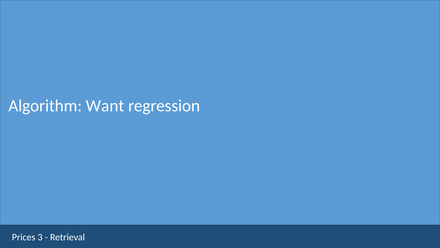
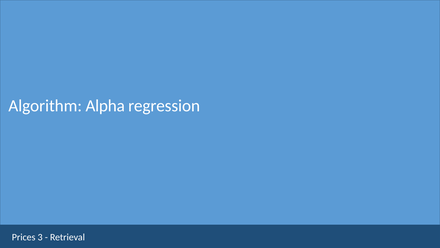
Want: Want -> Alpha (105, 105)
